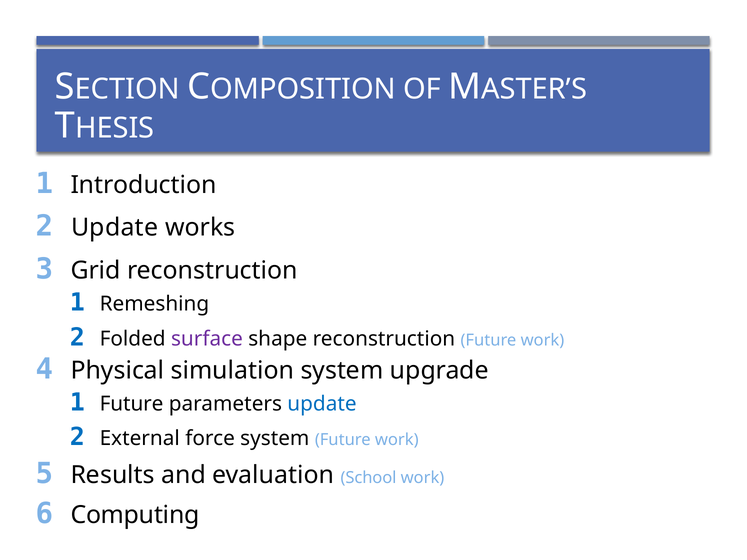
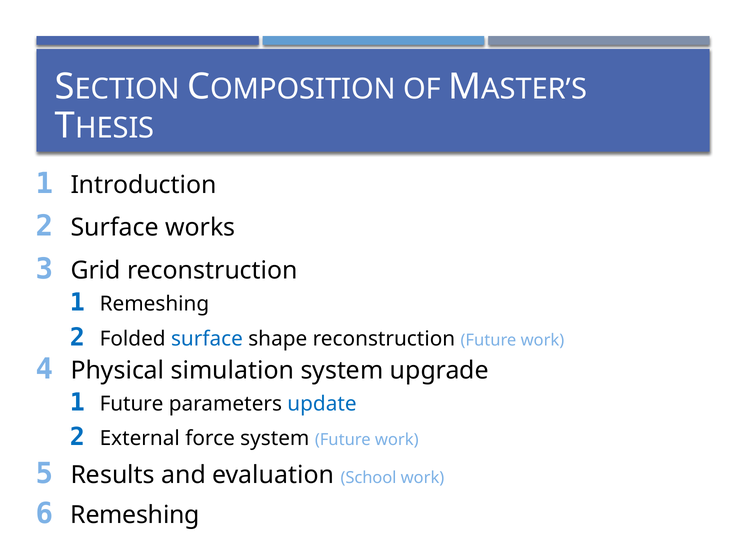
2 Update: Update -> Surface (115, 228)
surface colour: purple -> blue (207, 339)
6 Computing: Computing -> Remeshing (135, 515)
